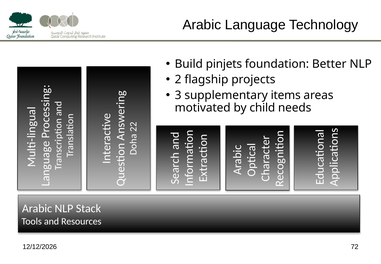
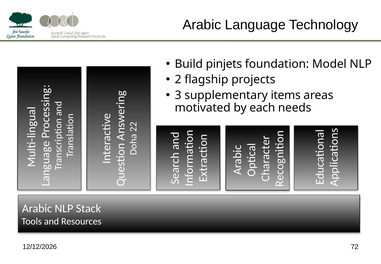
Better: Better -> Model (329, 64)
child: child -> each (262, 108)
